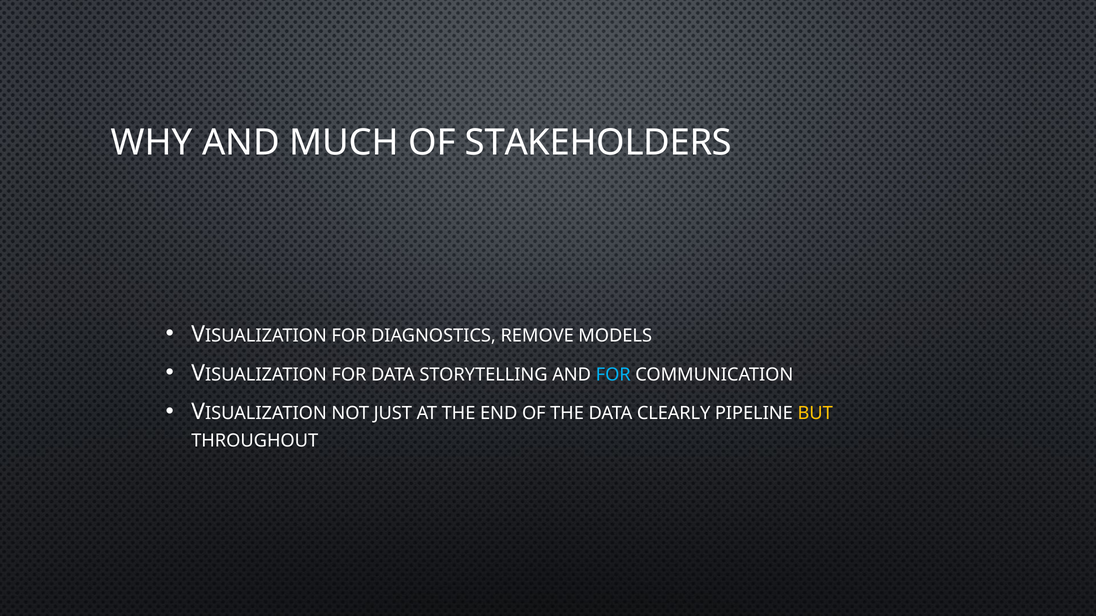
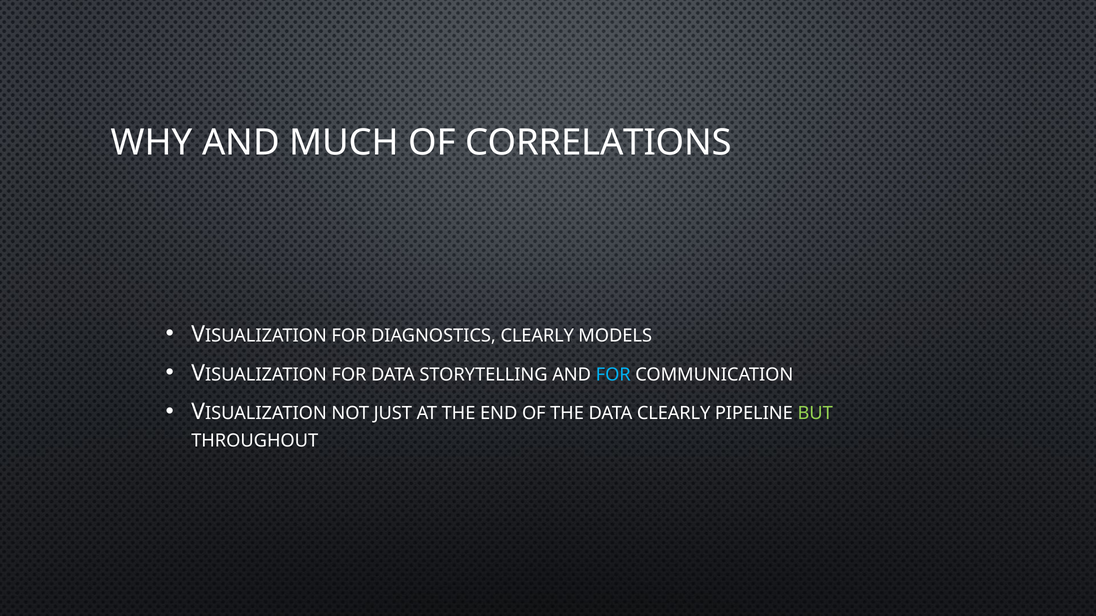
STAKEHOLDERS: STAKEHOLDERS -> CORRELATIONS (598, 143)
DIAGNOSTICS REMOVE: REMOVE -> CLEARLY (537, 336)
BUT colour: yellow -> light green (815, 414)
